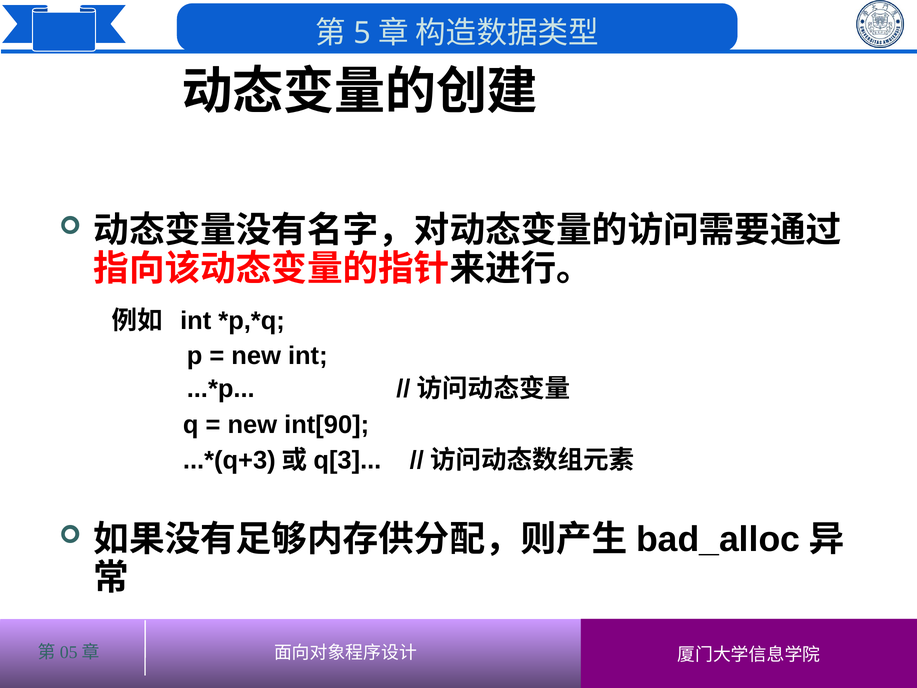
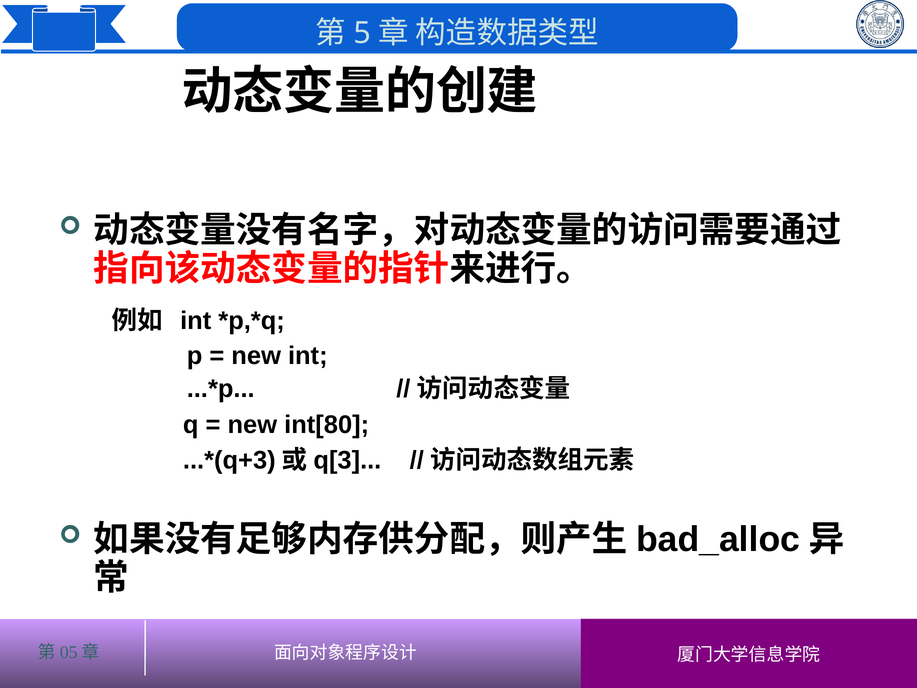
int[90: int[90 -> int[80 (327, 425)
